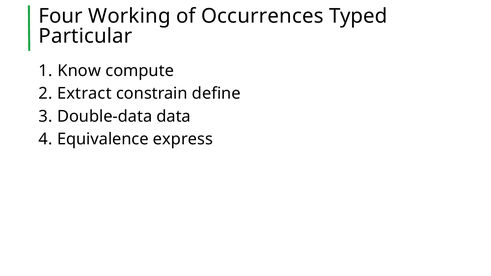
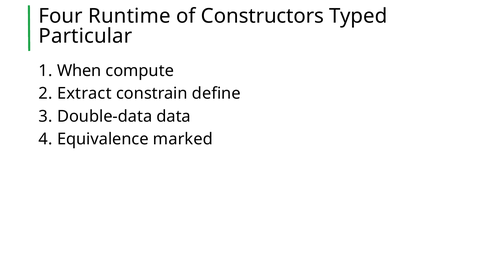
Working: Working -> Runtime (129, 16)
Occurrences: Occurrences -> Constructors (263, 16)
Know: Know -> When (79, 71)
express: express -> marked (183, 139)
